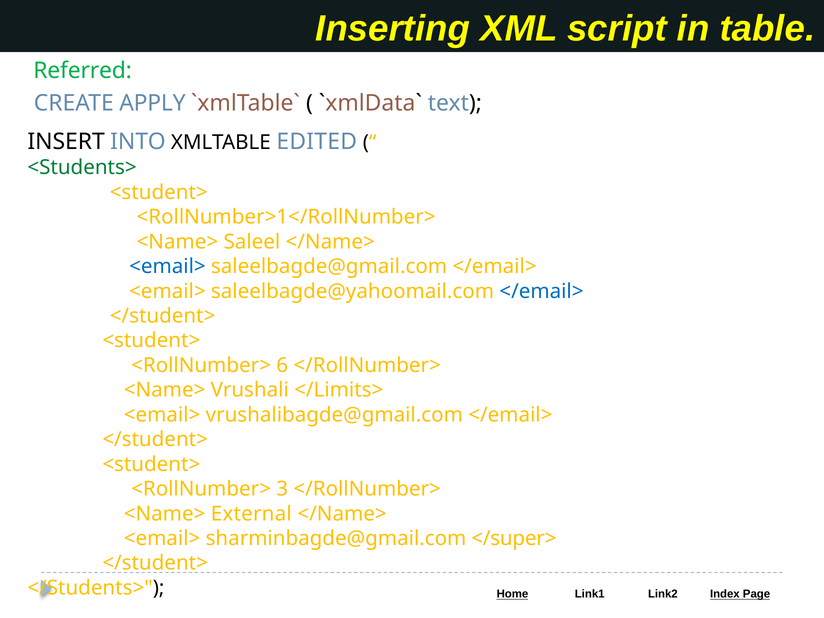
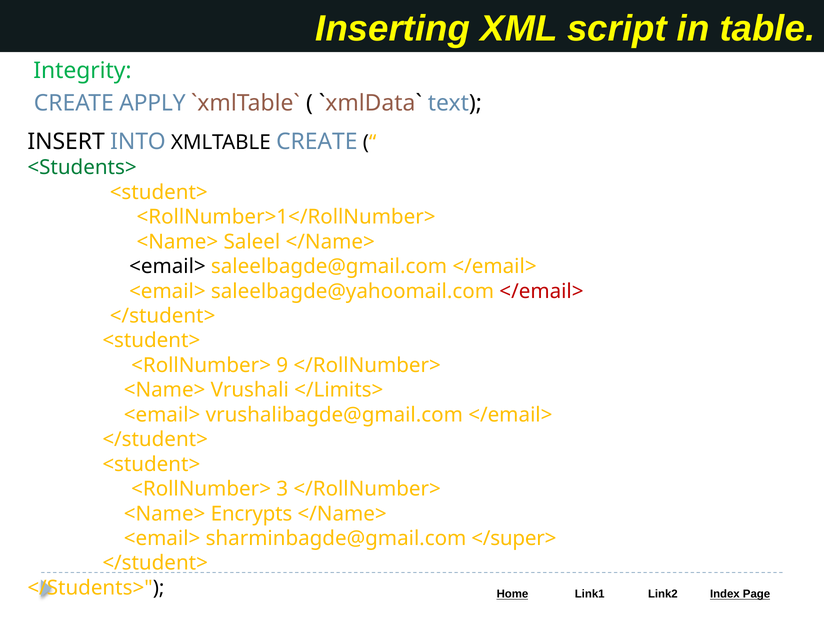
Referred: Referred -> Integrity (82, 71)
XMLTABLE EDITED: EDITED -> CREATE (317, 142)
<email> colour: blue -> black (167, 267)
</email> colour: blue -> red (541, 291)
6: 6 -> 9 (282, 365)
External: External -> Encrypts (251, 514)
